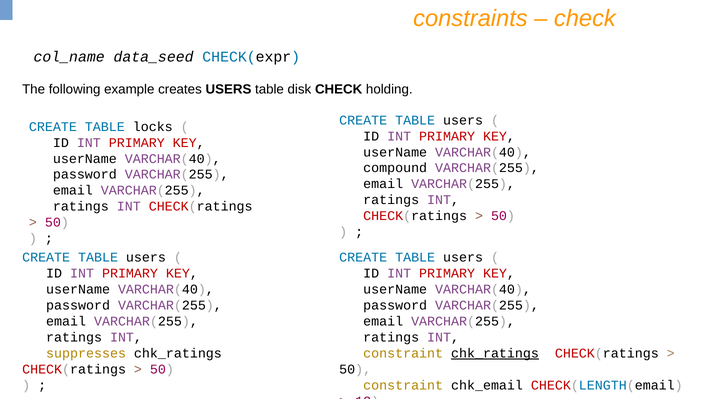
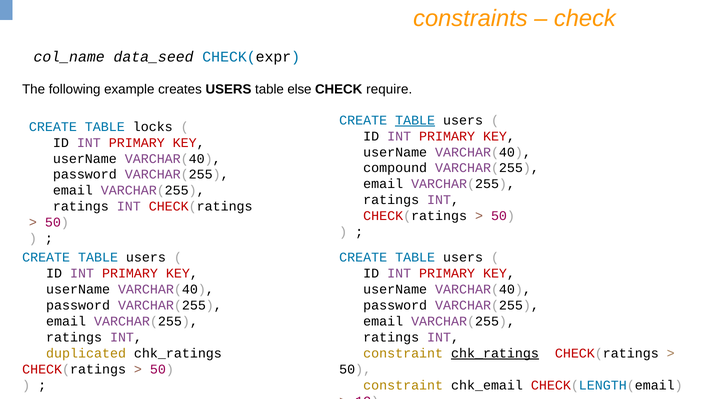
disk: disk -> else (299, 90)
holding: holding -> require (389, 90)
TABLE underline: none -> present (415, 120)
suppresses: suppresses -> duplicated (86, 354)
